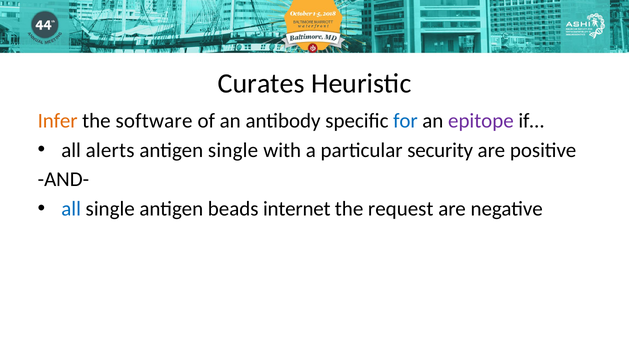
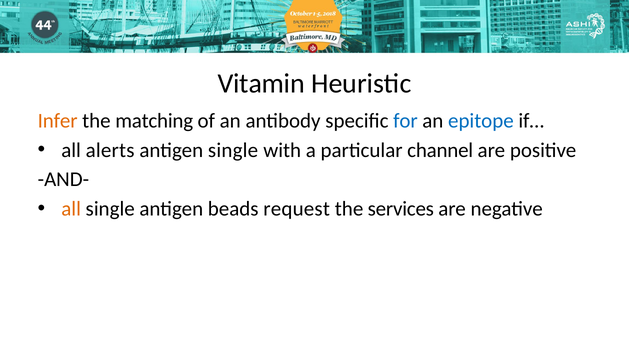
Curates: Curates -> Vitamin (261, 83)
software: software -> matching (154, 121)
epitope colour: purple -> blue (481, 121)
security: security -> channel (440, 150)
all colour: blue -> orange (71, 209)
internet: internet -> request (297, 209)
request: request -> services (401, 209)
